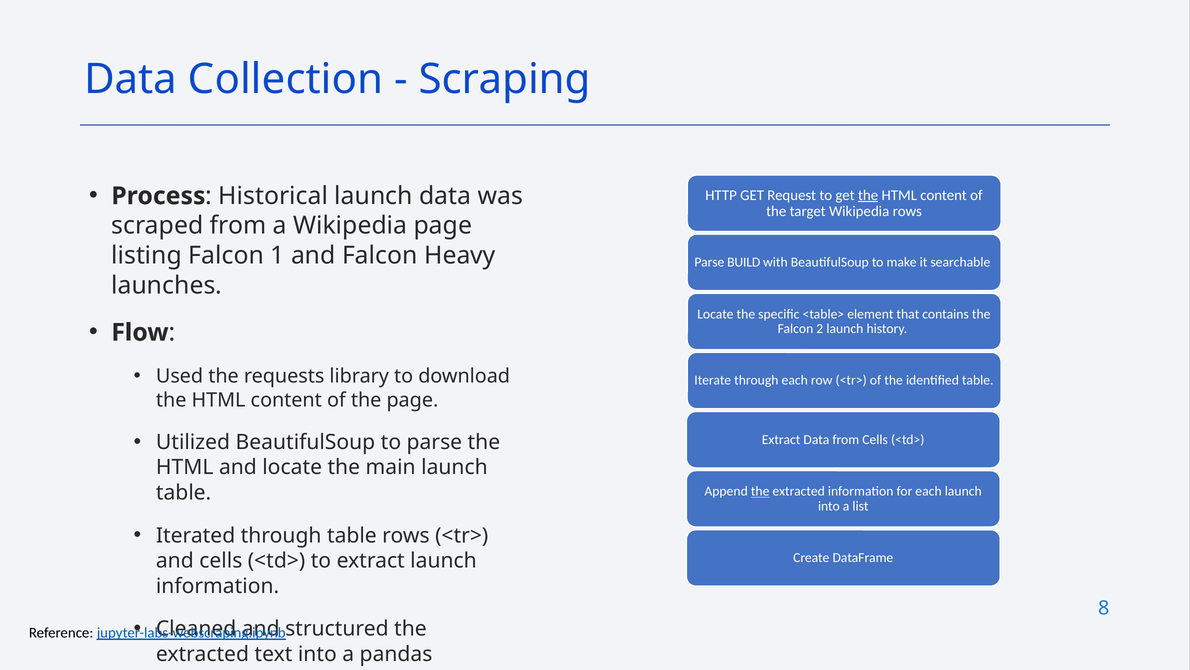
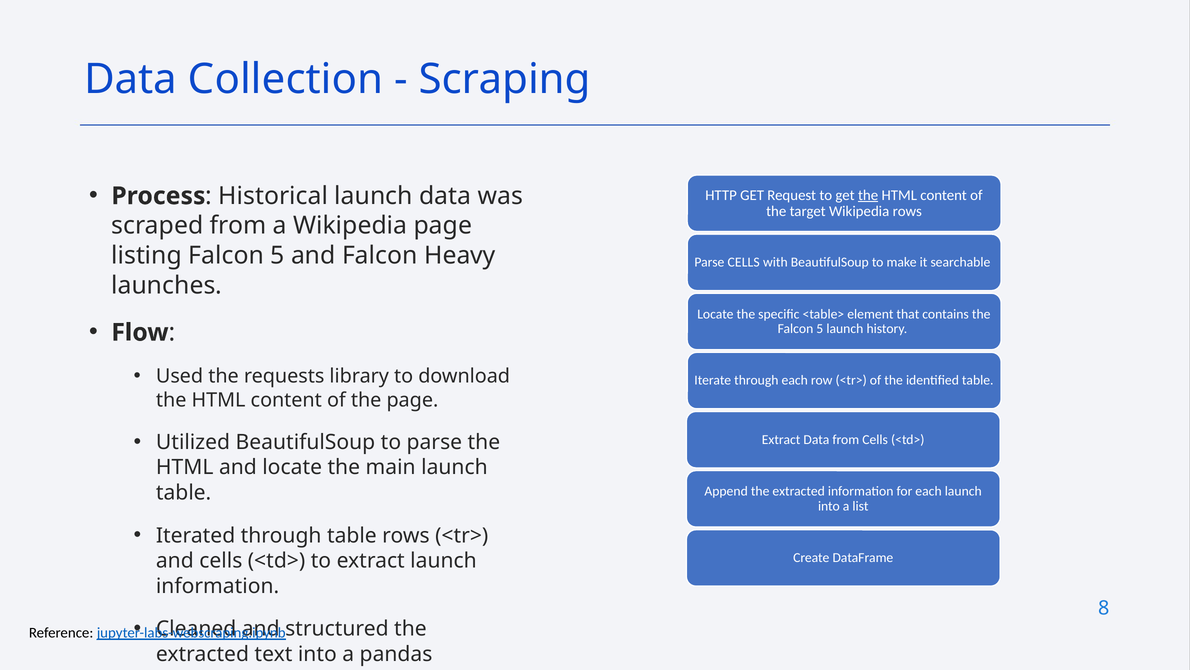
listing Falcon 1: 1 -> 5 (278, 255)
Parse BUILD: BUILD -> CELLS (744, 262)
2: 2 -> 5 (820, 328)
the underline: present -> none (760, 491)
